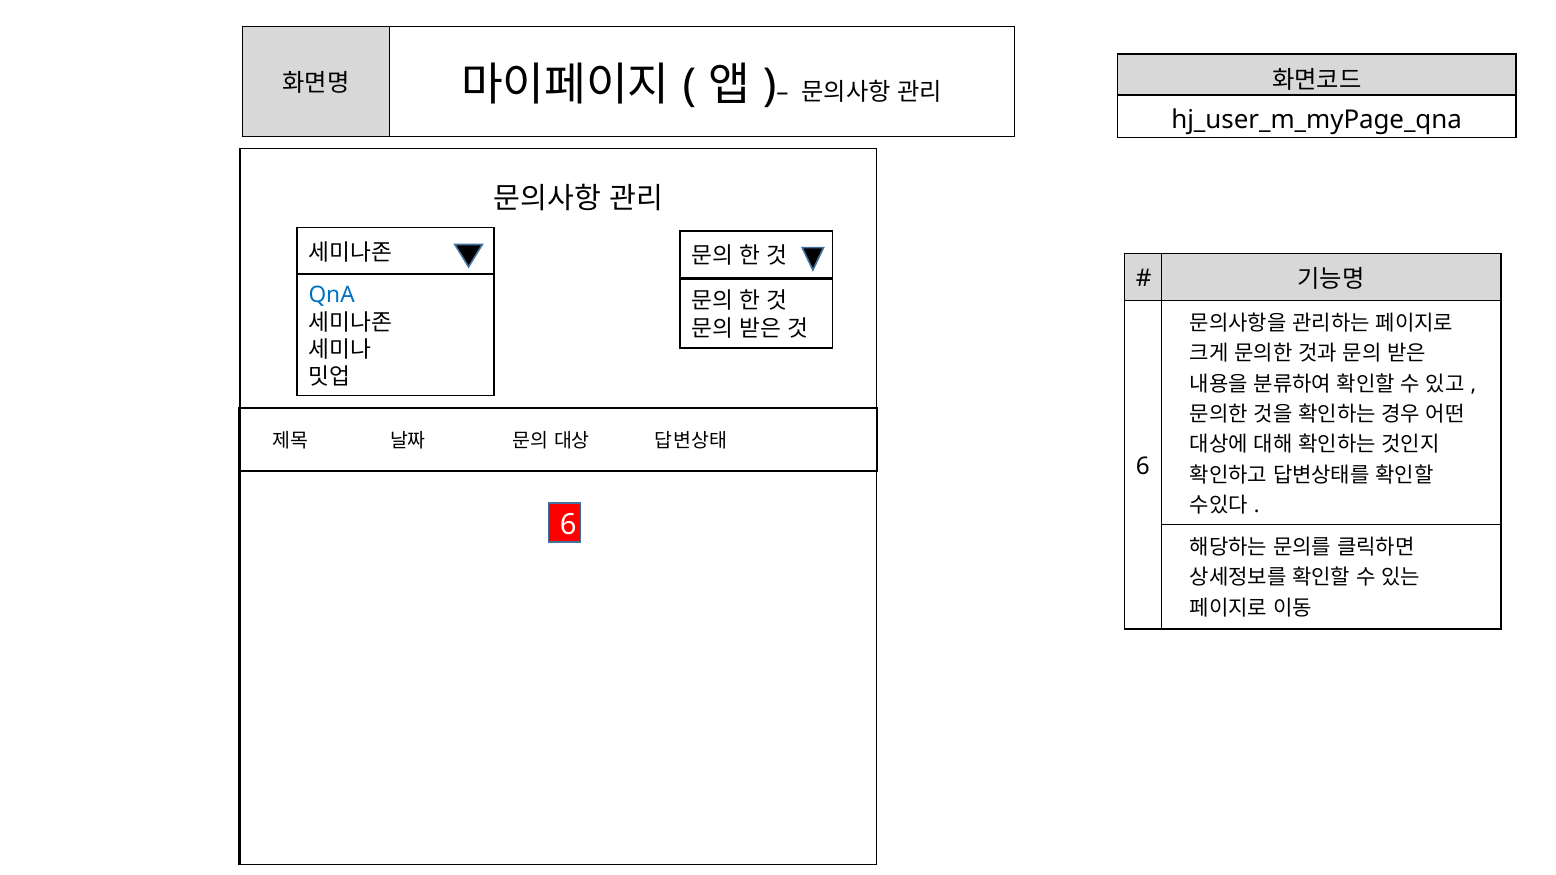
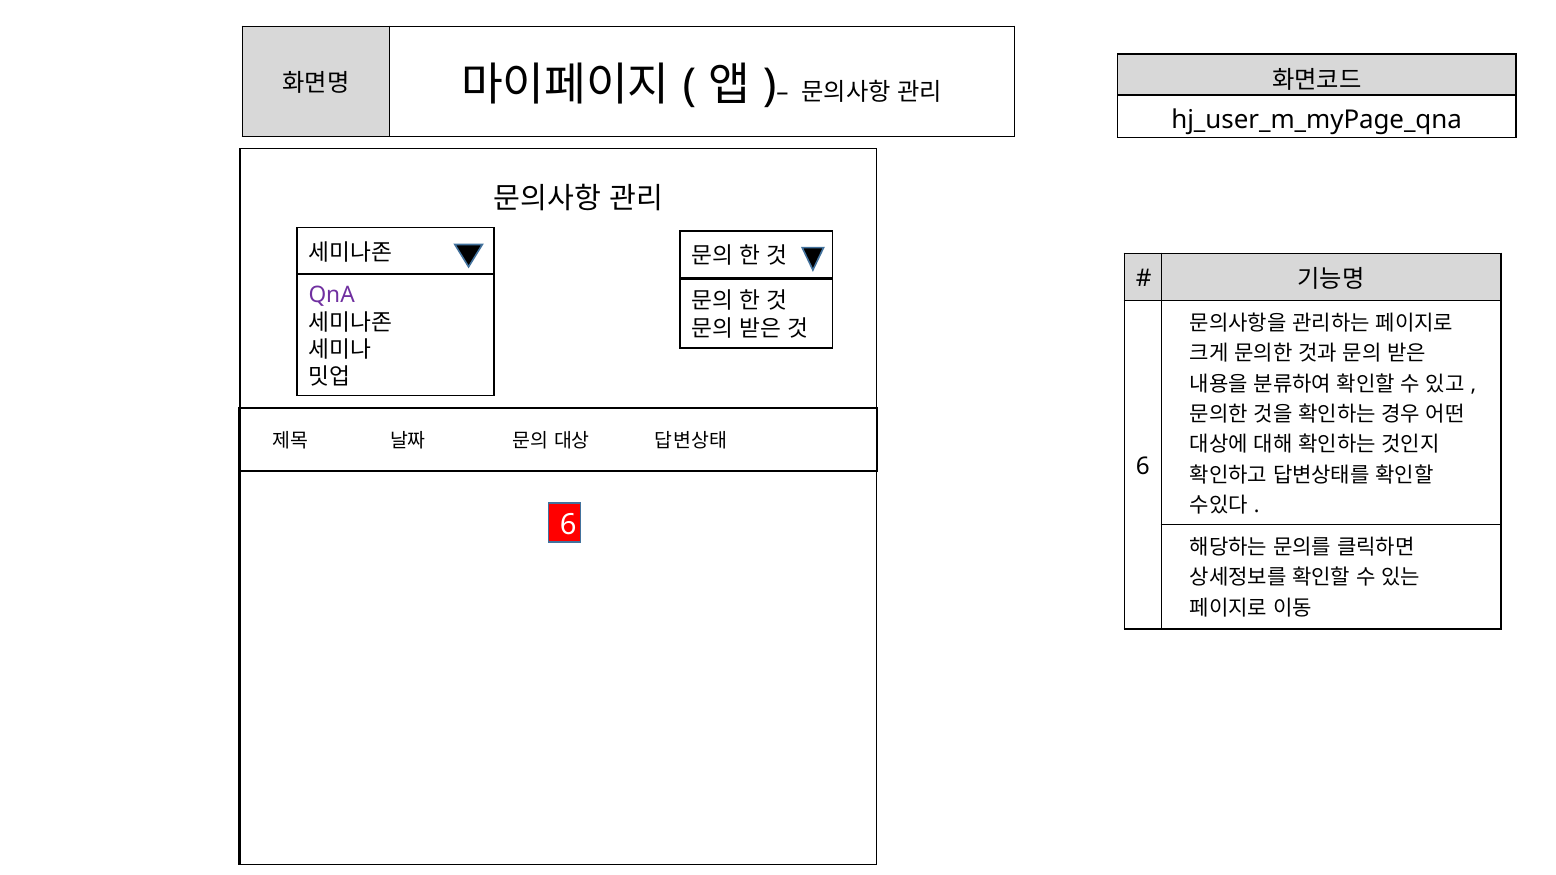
QnA colour: blue -> purple (332, 295)
